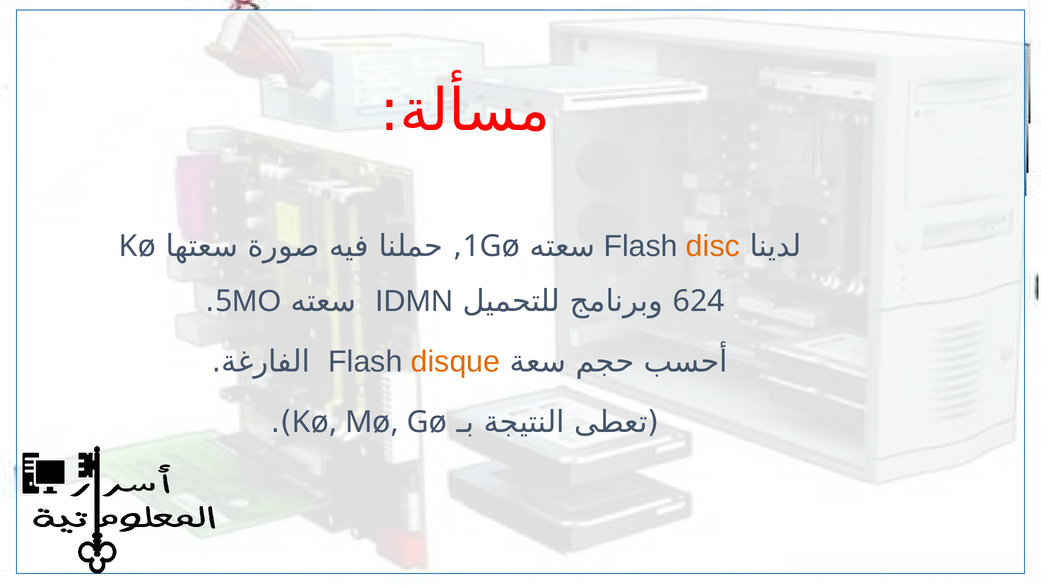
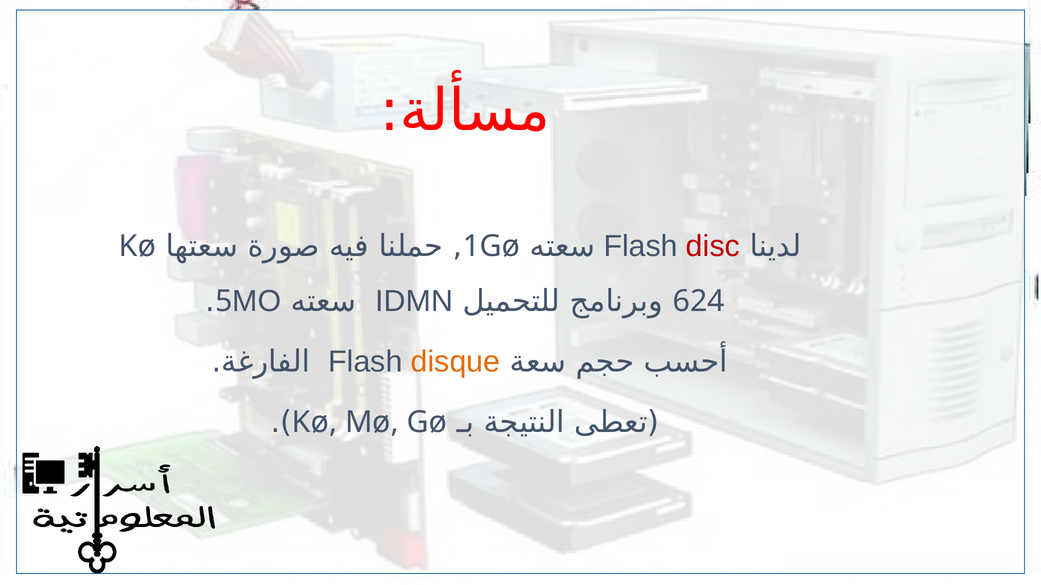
disc colour: orange -> red (713, 247)
